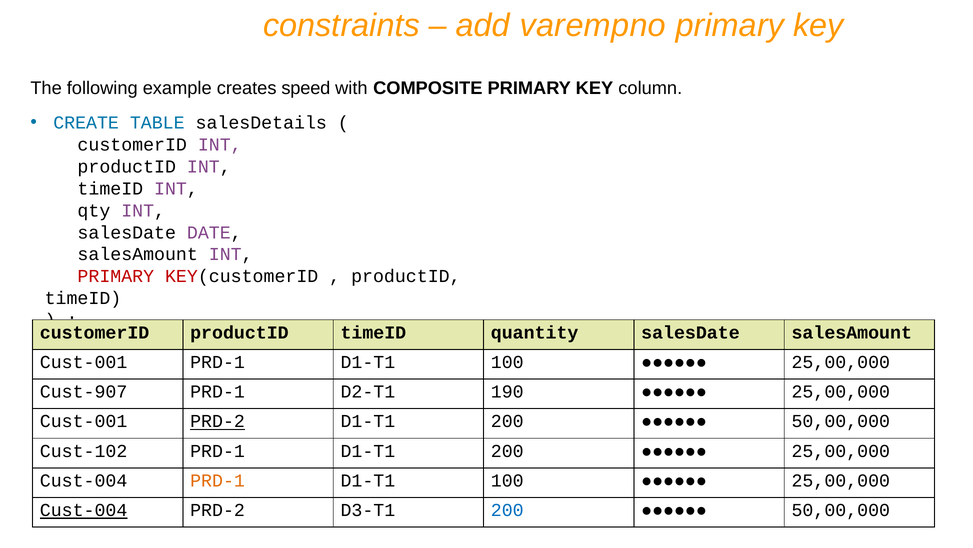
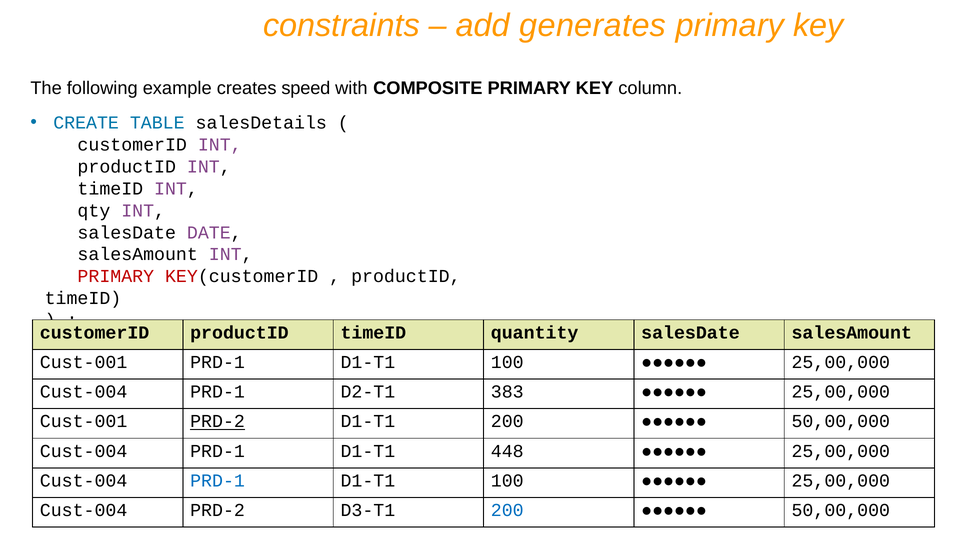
varempno: varempno -> generates (593, 25)
Cust-907: Cust-907 -> Cust-004 (84, 391)
190: 190 -> 383 (507, 391)
Cust-102: Cust-102 -> Cust-004 (84, 451)
PRD-1 D1-T1 200: 200 -> 448 (507, 451)
PRD-1 colour: orange -> blue (218, 480)
Cust-004 underline: present -> none (84, 510)
